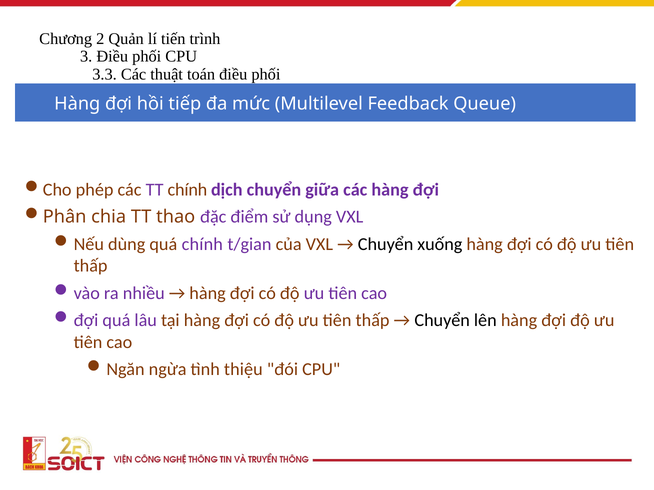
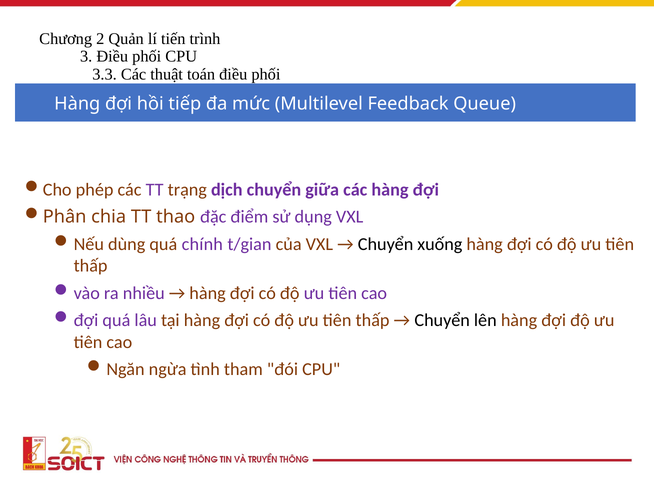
TT chính: chính -> trạng (187, 190)
thiệu: thiệu -> tham (243, 370)
